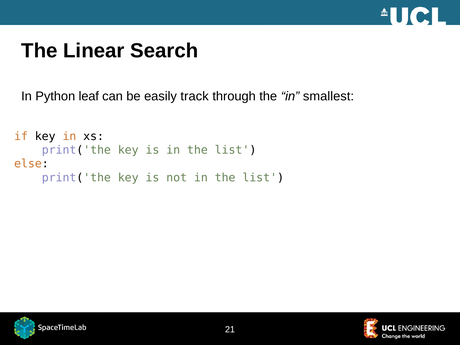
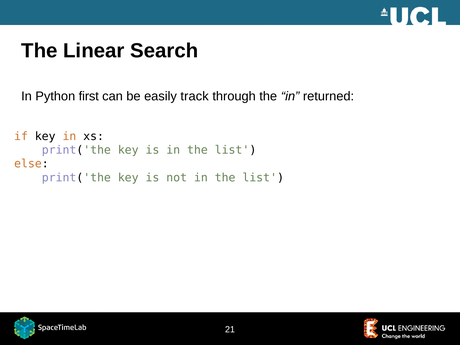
leaf: leaf -> first (89, 96)
smallest: smallest -> returned (329, 96)
